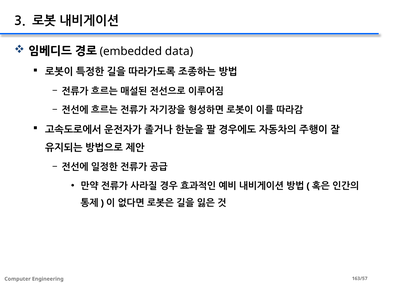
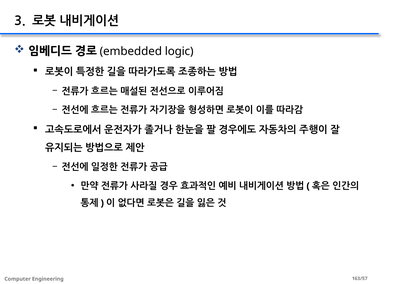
data: data -> logic (179, 51)
